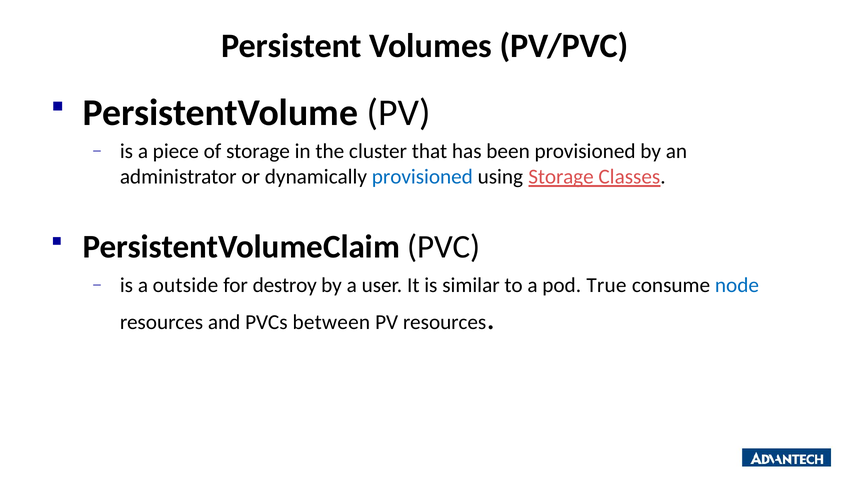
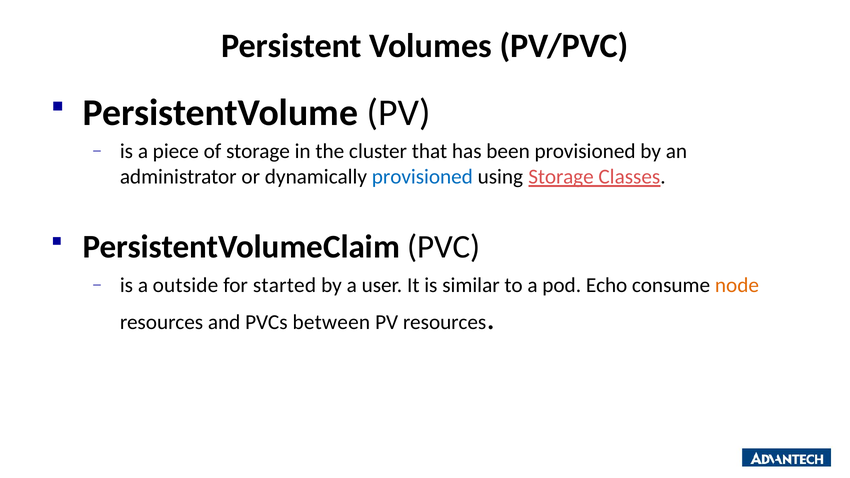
destroy: destroy -> started (285, 285)
True: True -> Echo (607, 285)
node colour: blue -> orange (737, 285)
